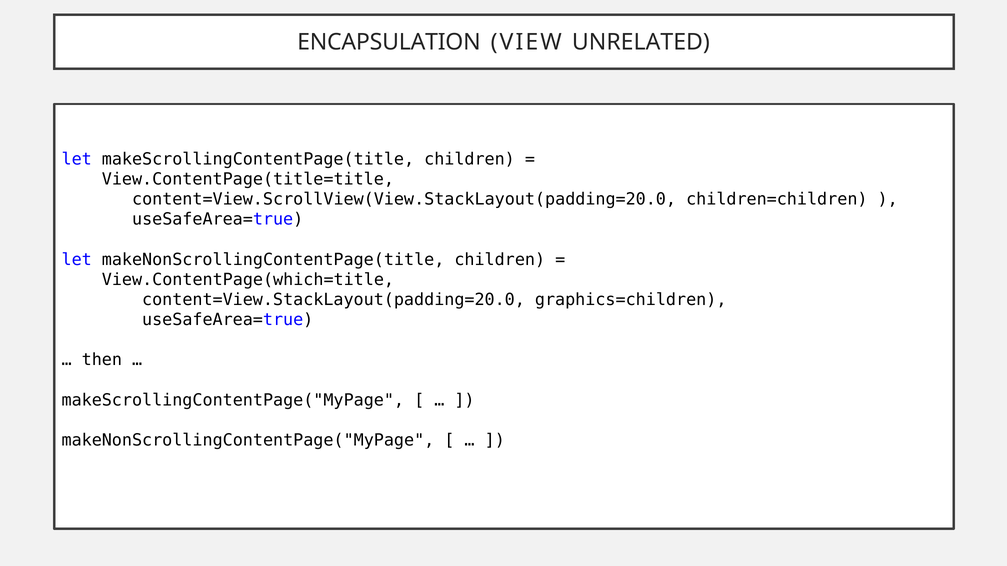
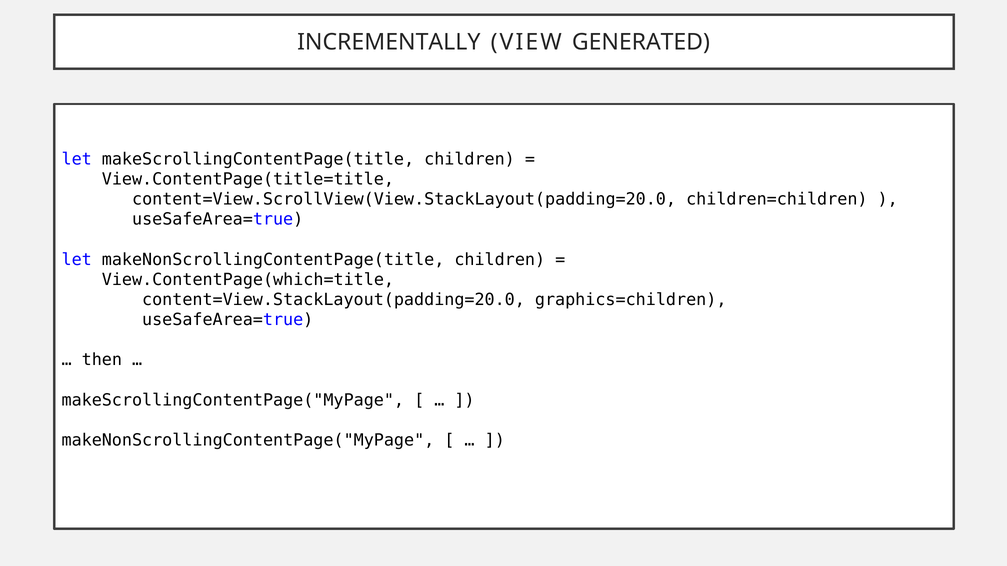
ENCAPSULATION: ENCAPSULATION -> INCREMENTALLY (389, 42)
UNRELATED: UNRELATED -> GENERATED (641, 42)
